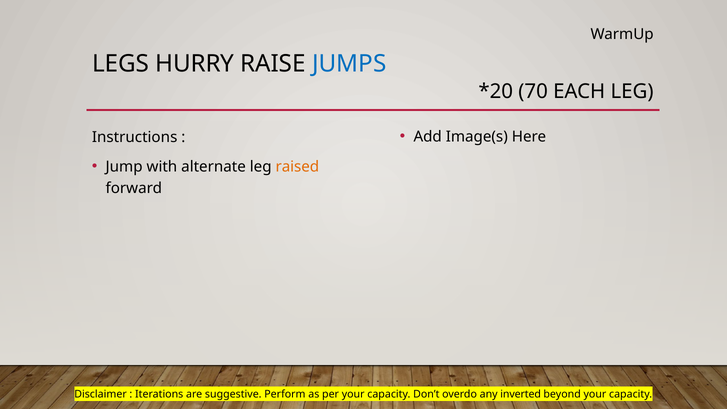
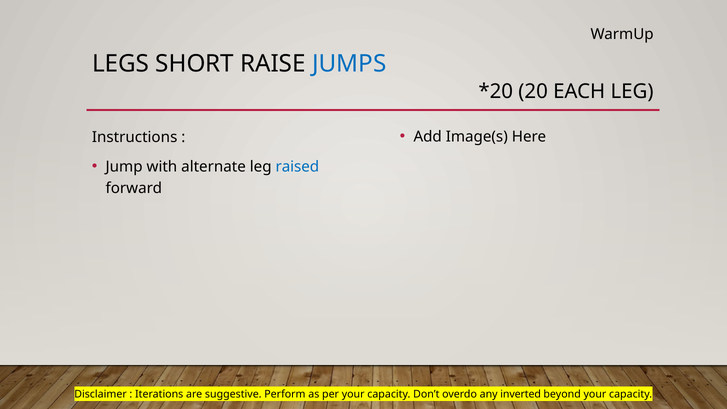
HURRY: HURRY -> SHORT (195, 64)
70: 70 -> 20 (533, 91)
raised colour: orange -> blue (297, 167)
